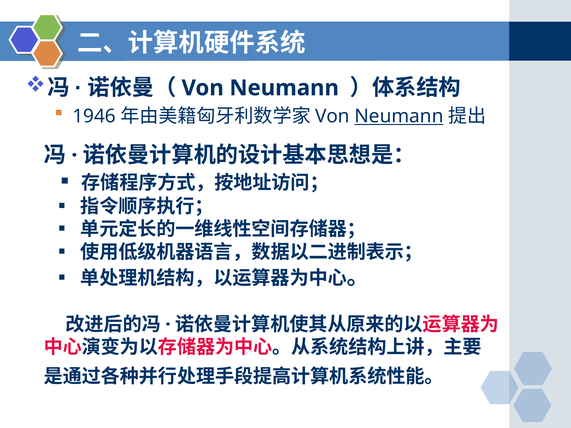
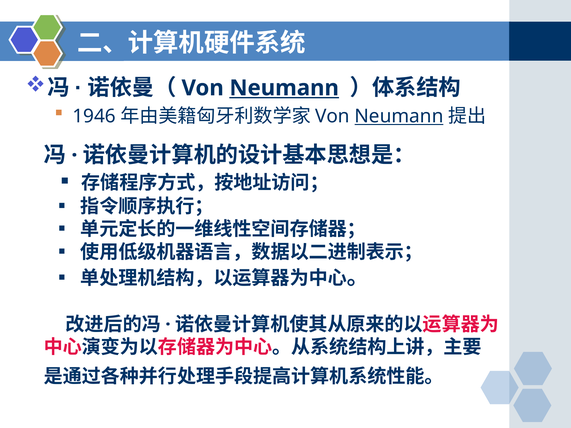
Neumann underline: none -> present (284, 88)
